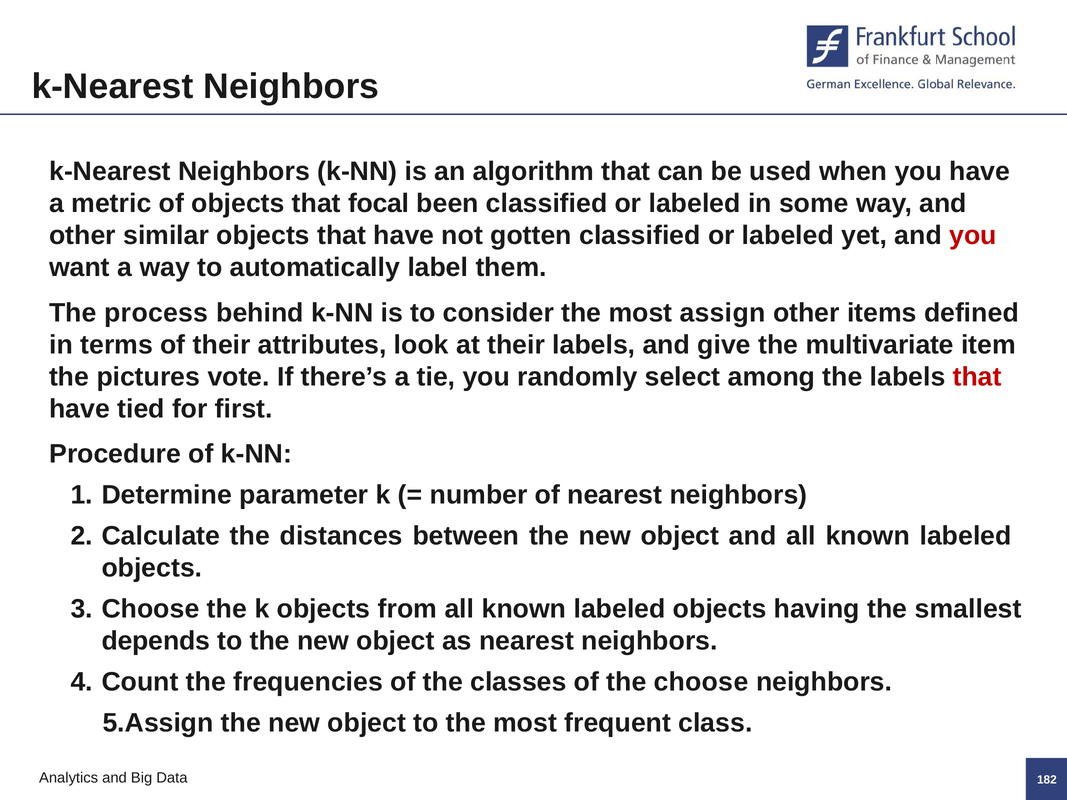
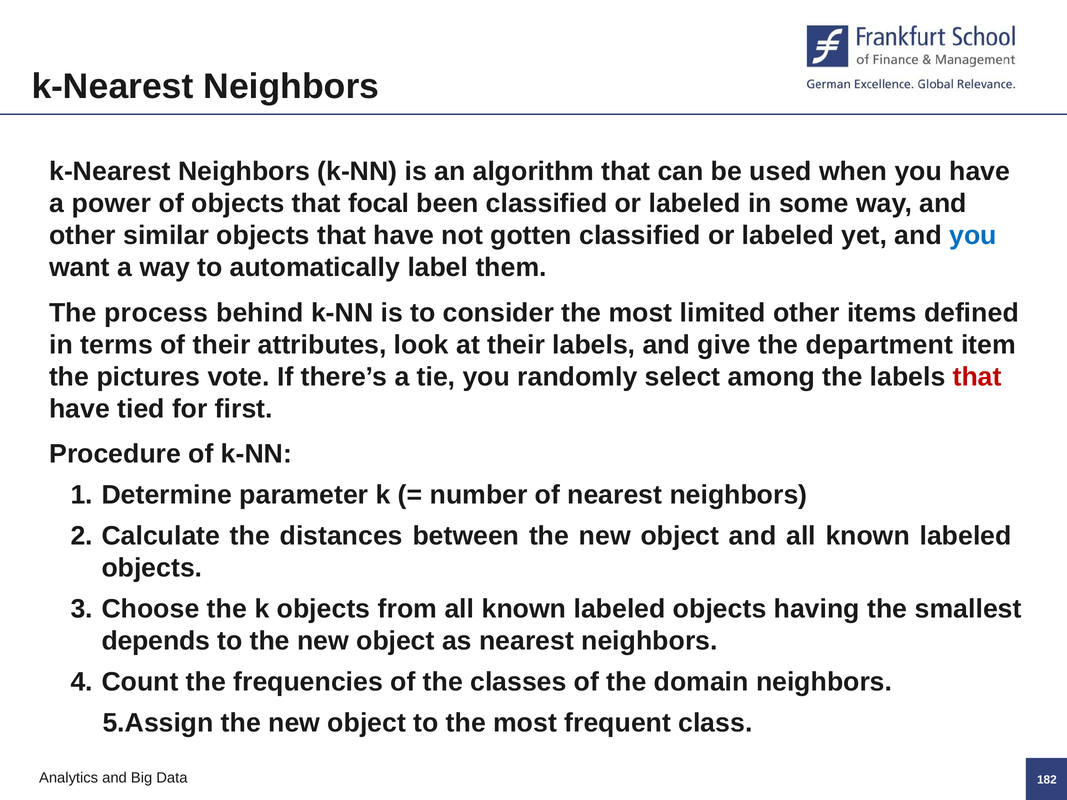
metric: metric -> power (111, 204)
you colour: red -> blue (973, 236)
assign: assign -> limited (723, 313)
multivariate: multivariate -> department (880, 345)
the choose: choose -> domain (701, 682)
